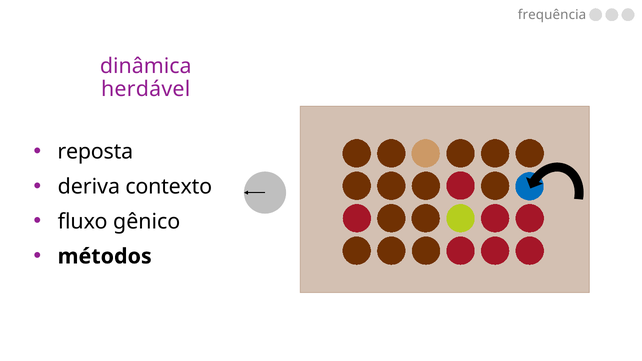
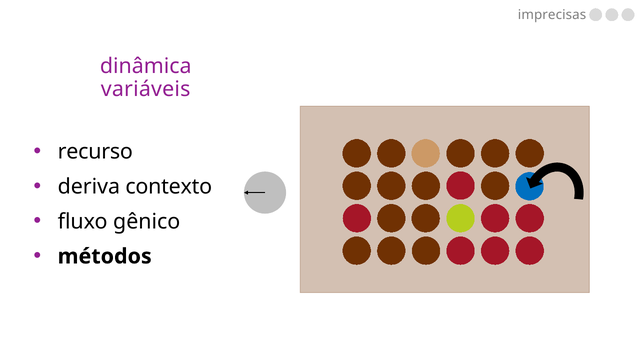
frequência: frequência -> imprecisas (552, 15)
herdável: herdável -> variáveis (146, 89)
reposta: reposta -> recurso (95, 152)
